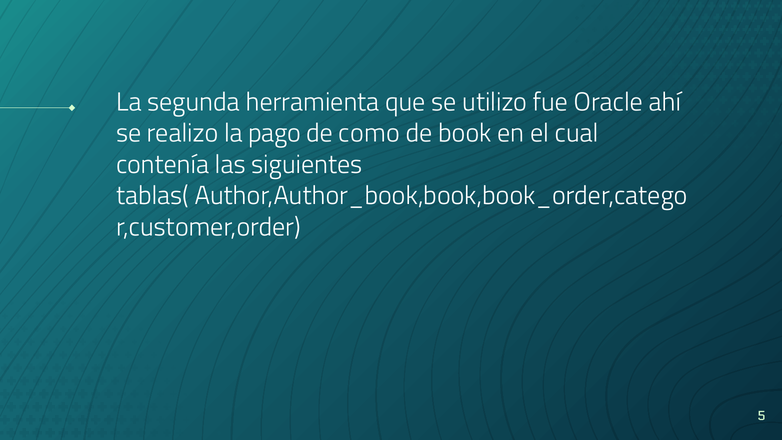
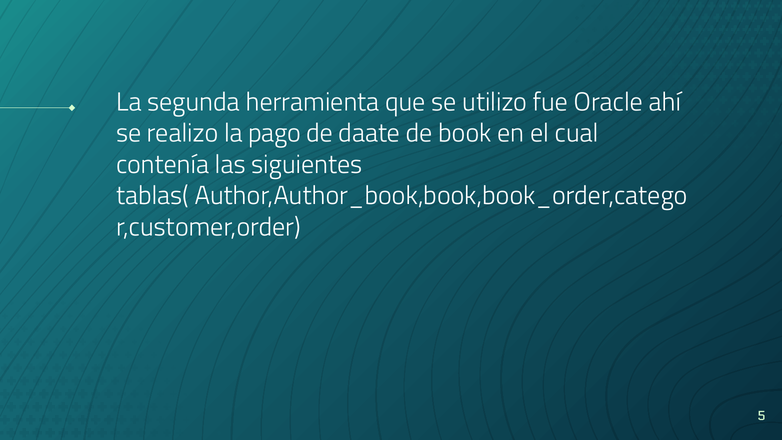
como: como -> daate (369, 133)
